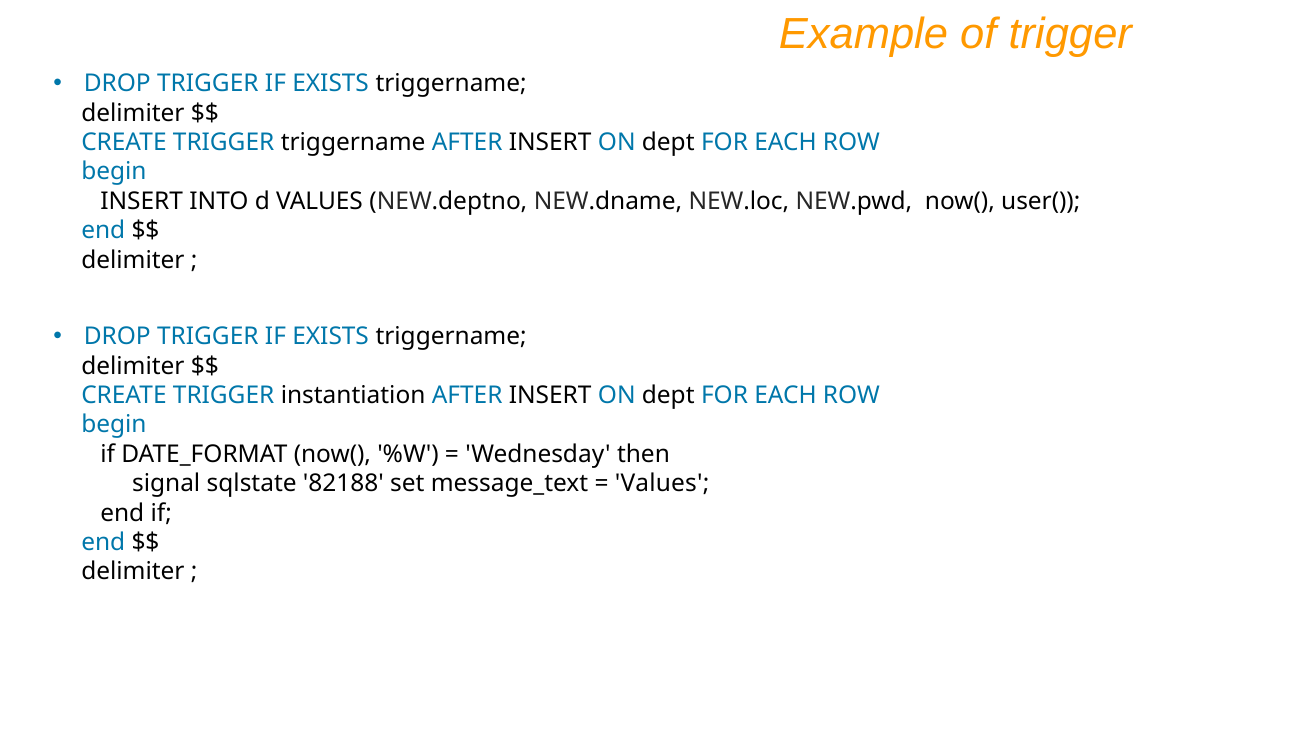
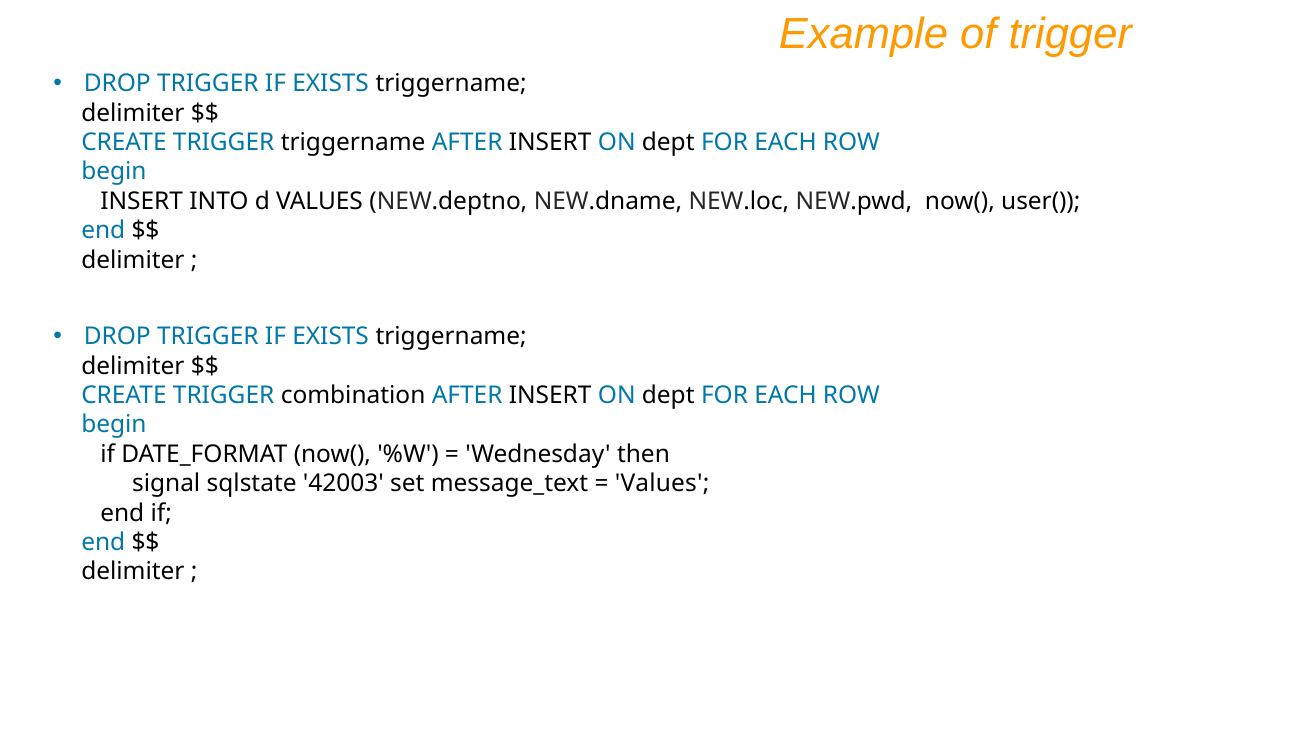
instantiation: instantiation -> combination (353, 396)
82188: 82188 -> 42003 (343, 484)
